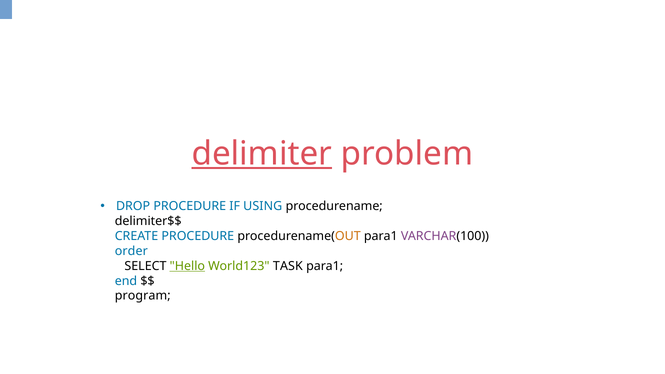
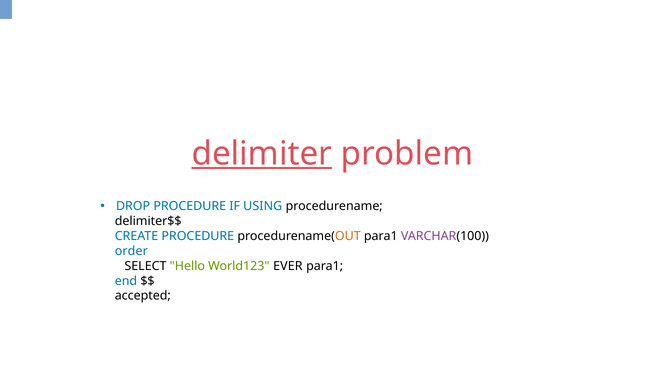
Hello underline: present -> none (187, 266)
TASK: TASK -> EVER (288, 266)
program: program -> accepted (143, 296)
